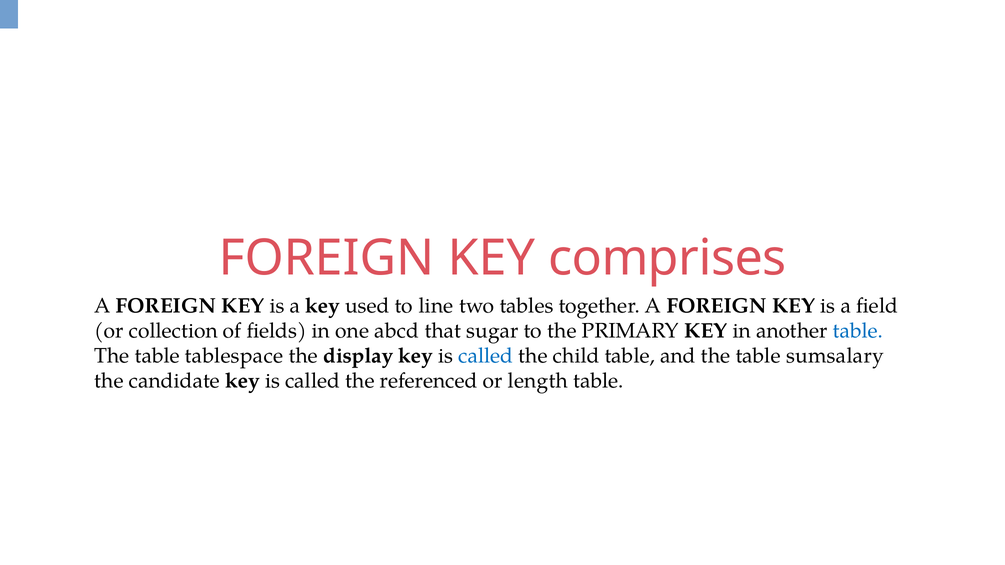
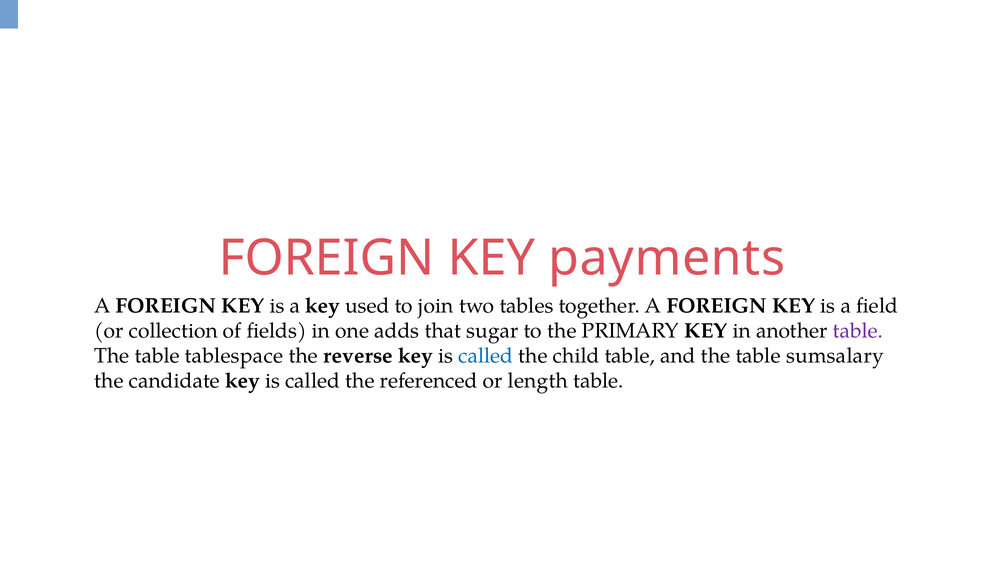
comprises: comprises -> payments (667, 258)
line: line -> join (436, 306)
abcd: abcd -> adds (397, 331)
table colour: blue -> purple (858, 331)
display: display -> reverse (358, 356)
